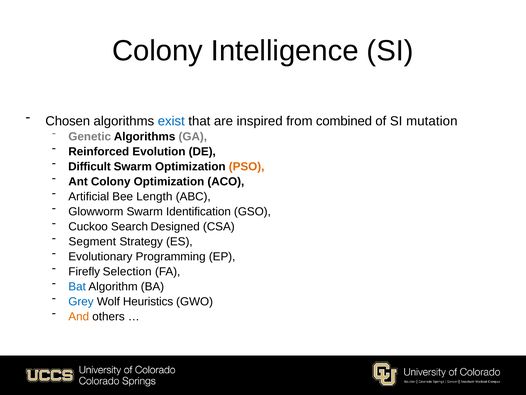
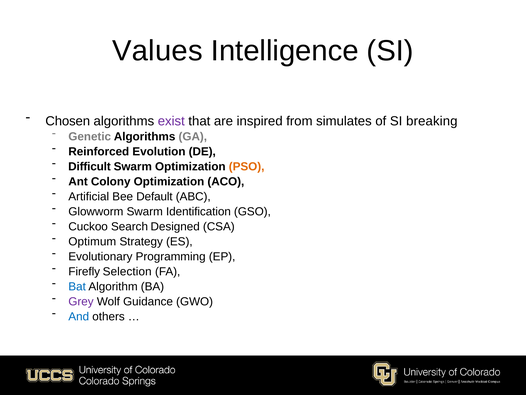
Colony: Colony -> Values (157, 51)
exist colour: blue -> purple (171, 121)
combined: combined -> simulates (344, 121)
mutation: mutation -> breaking (432, 121)
Length: Length -> Default (154, 196)
Segment: Segment -> Optimum (92, 241)
Grey colour: blue -> purple (81, 301)
Heuristics: Heuristics -> Guidance (148, 301)
And colour: orange -> blue (79, 316)
